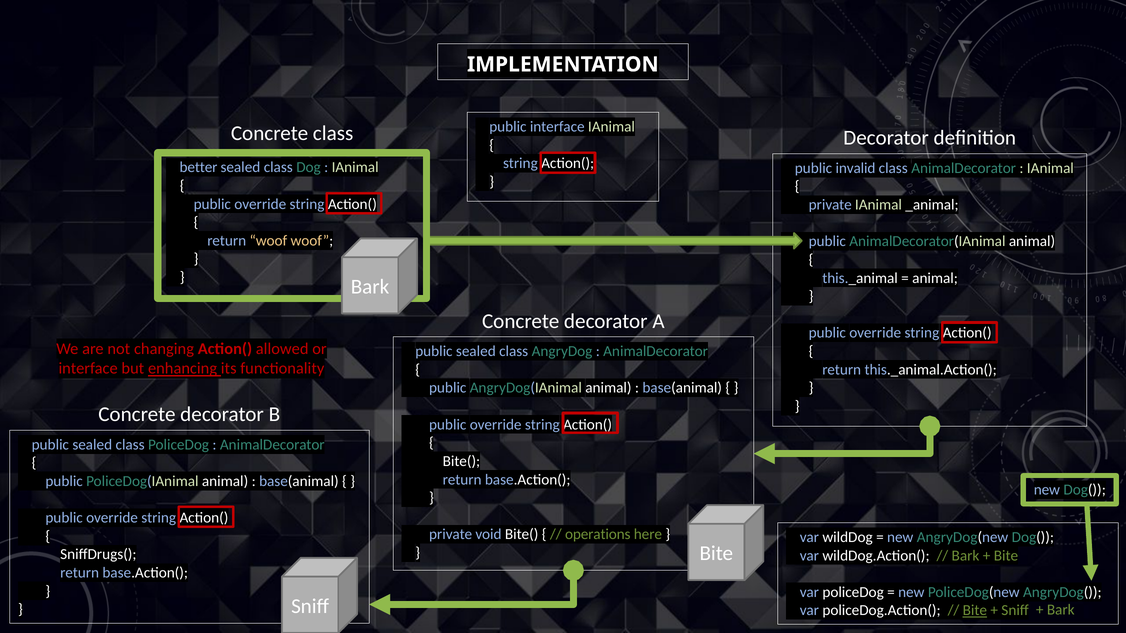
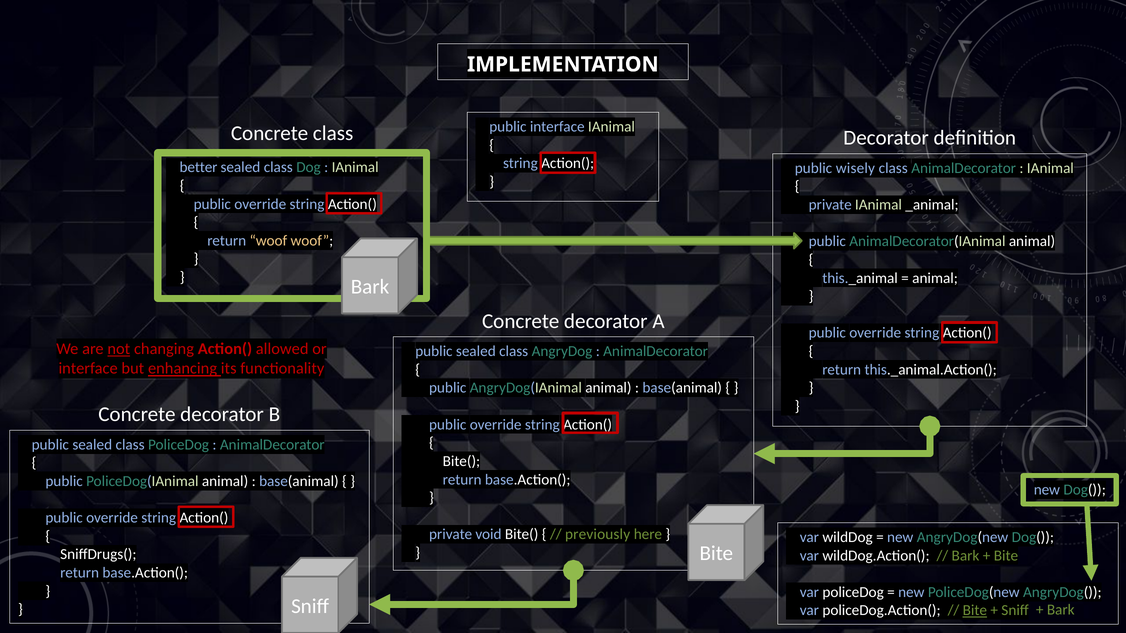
invalid: invalid -> wisely (855, 168)
not underline: none -> present (119, 349)
operations: operations -> previously (598, 535)
